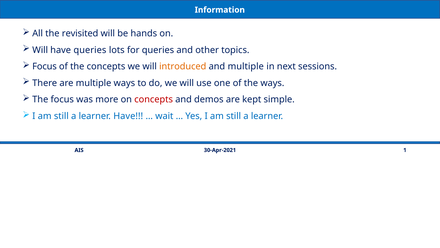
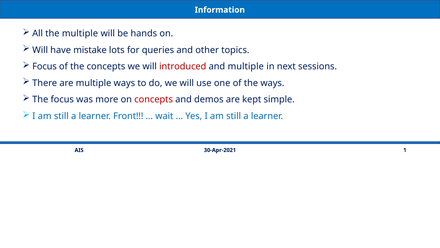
the revisited: revisited -> multiple (80, 33)
have queries: queries -> mistake (90, 50)
introduced colour: orange -> red (183, 66)
learner Have: Have -> Front (128, 116)
